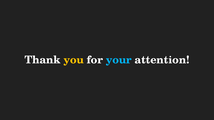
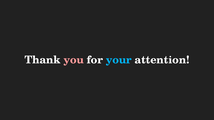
you colour: yellow -> pink (74, 60)
